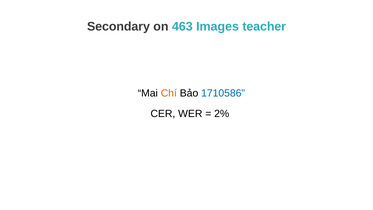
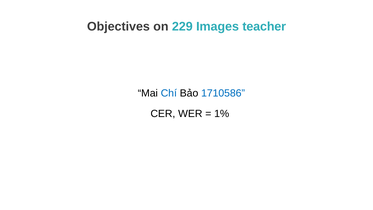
Secondary: Secondary -> Objectives (118, 26)
463: 463 -> 229 (182, 26)
Chí colour: orange -> blue (169, 93)
2%: 2% -> 1% (222, 114)
